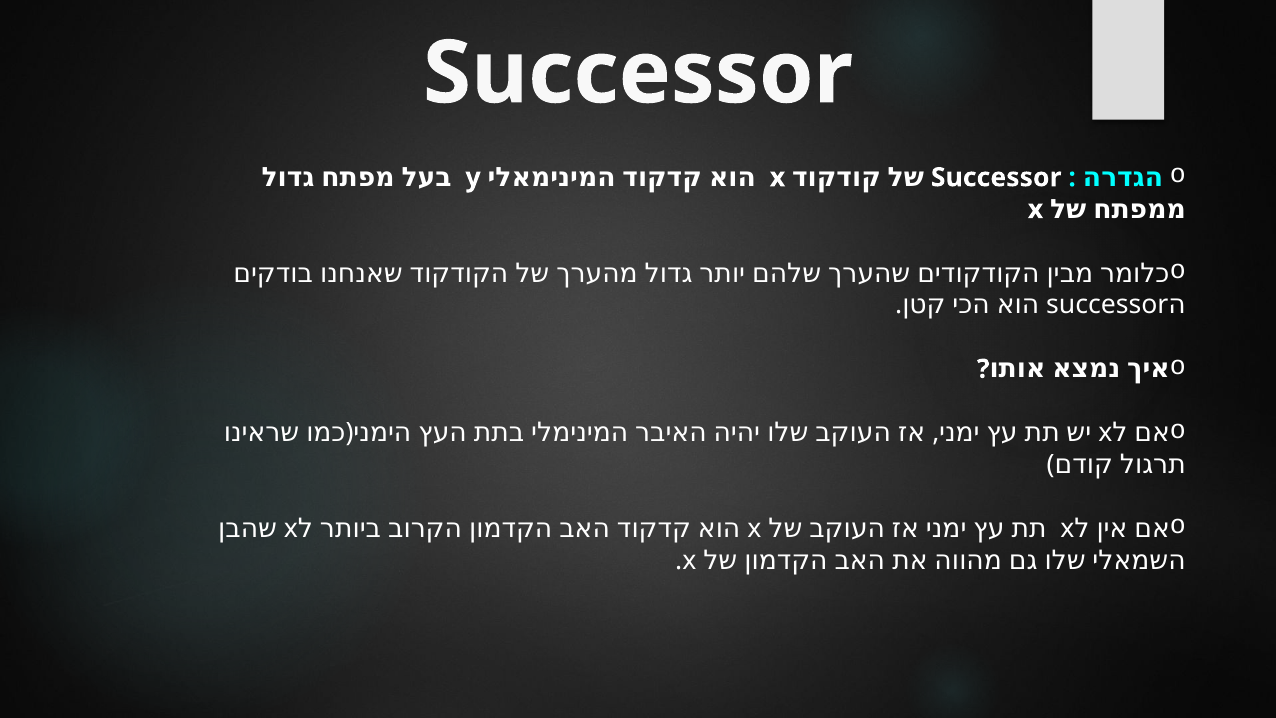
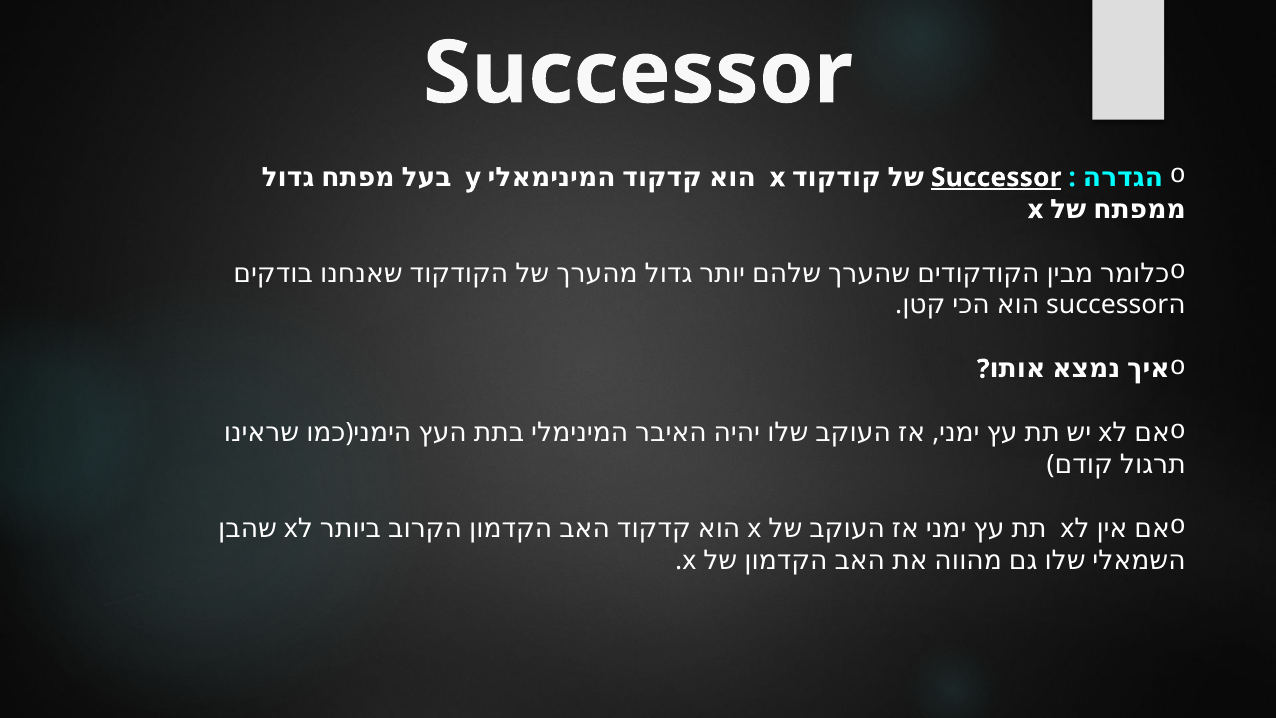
Successor underline: none -> present (996, 177)
